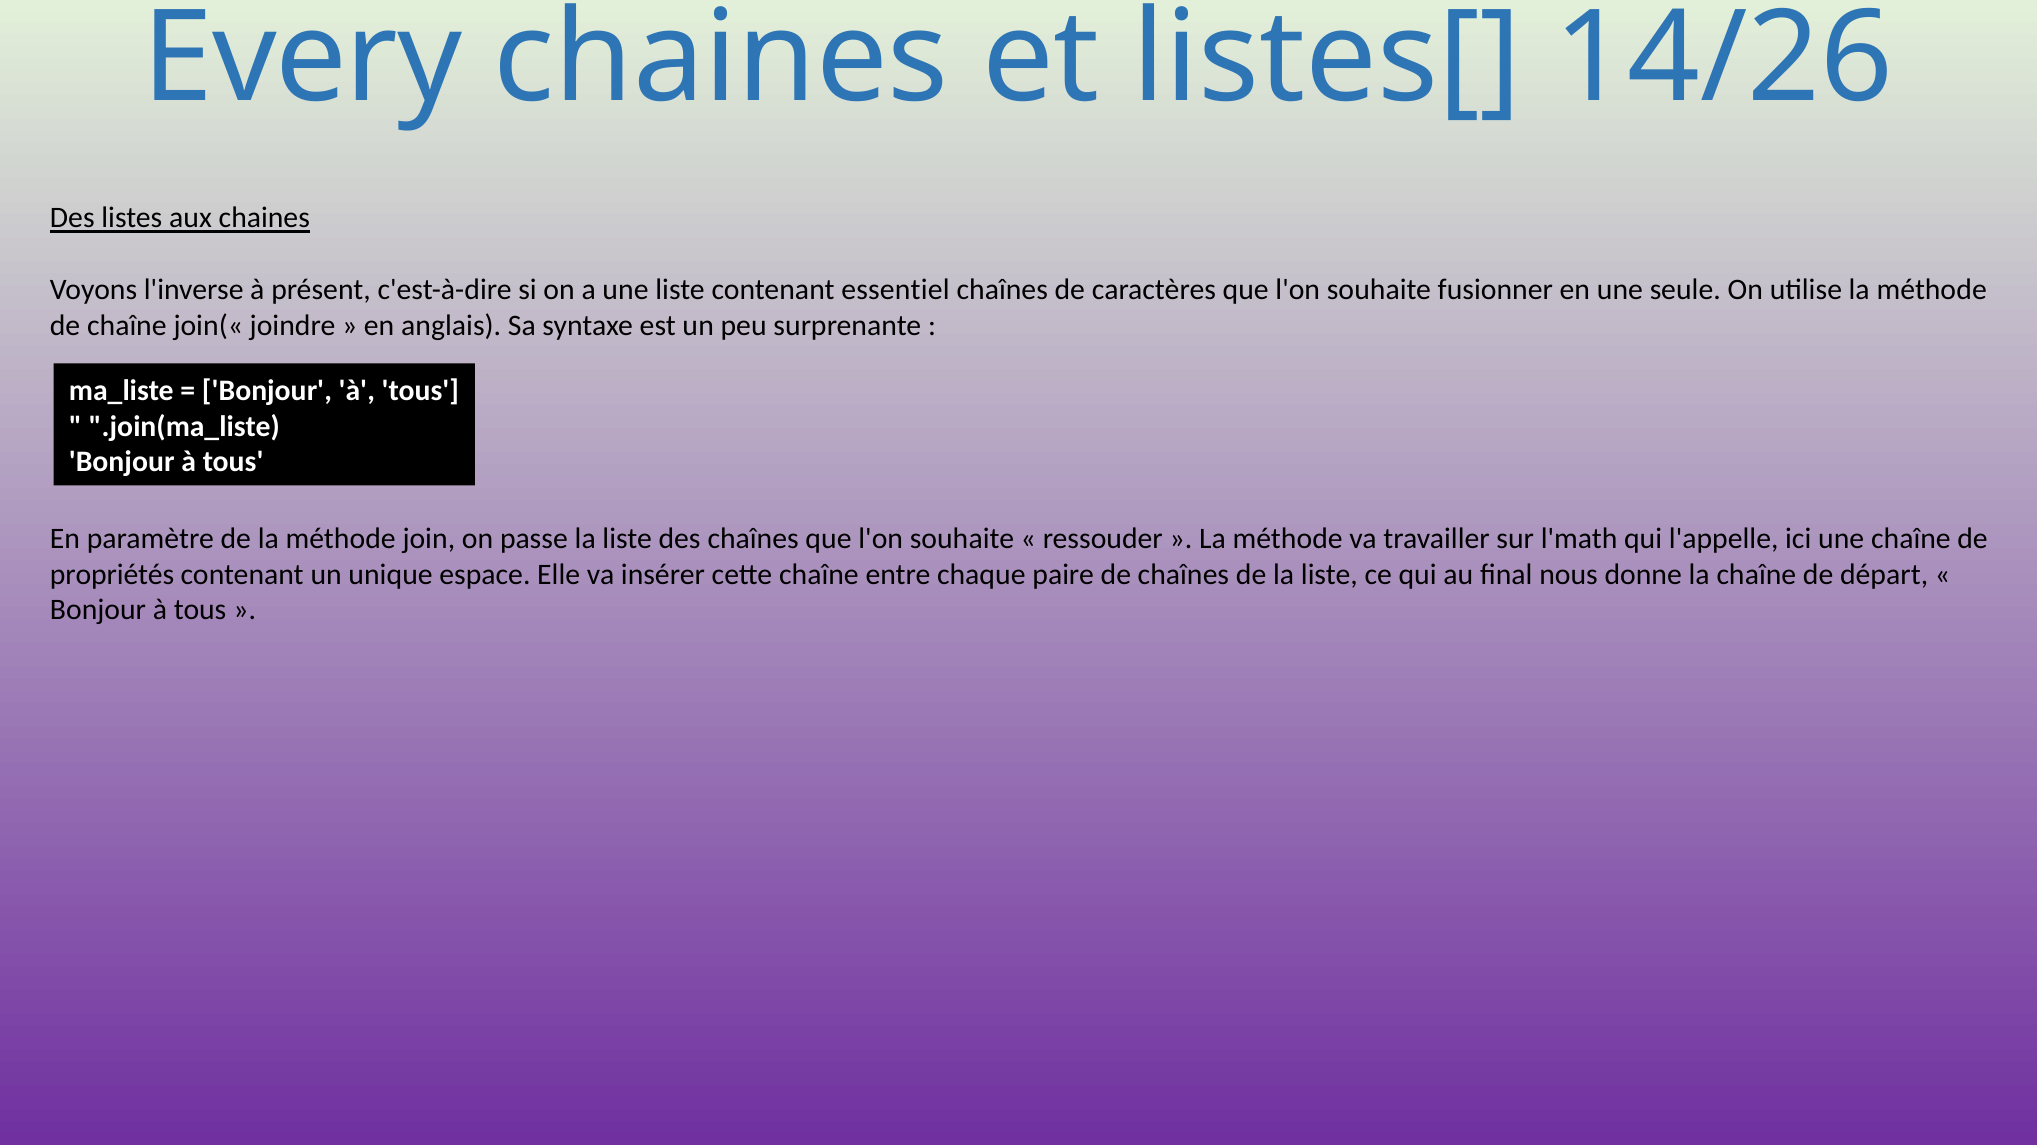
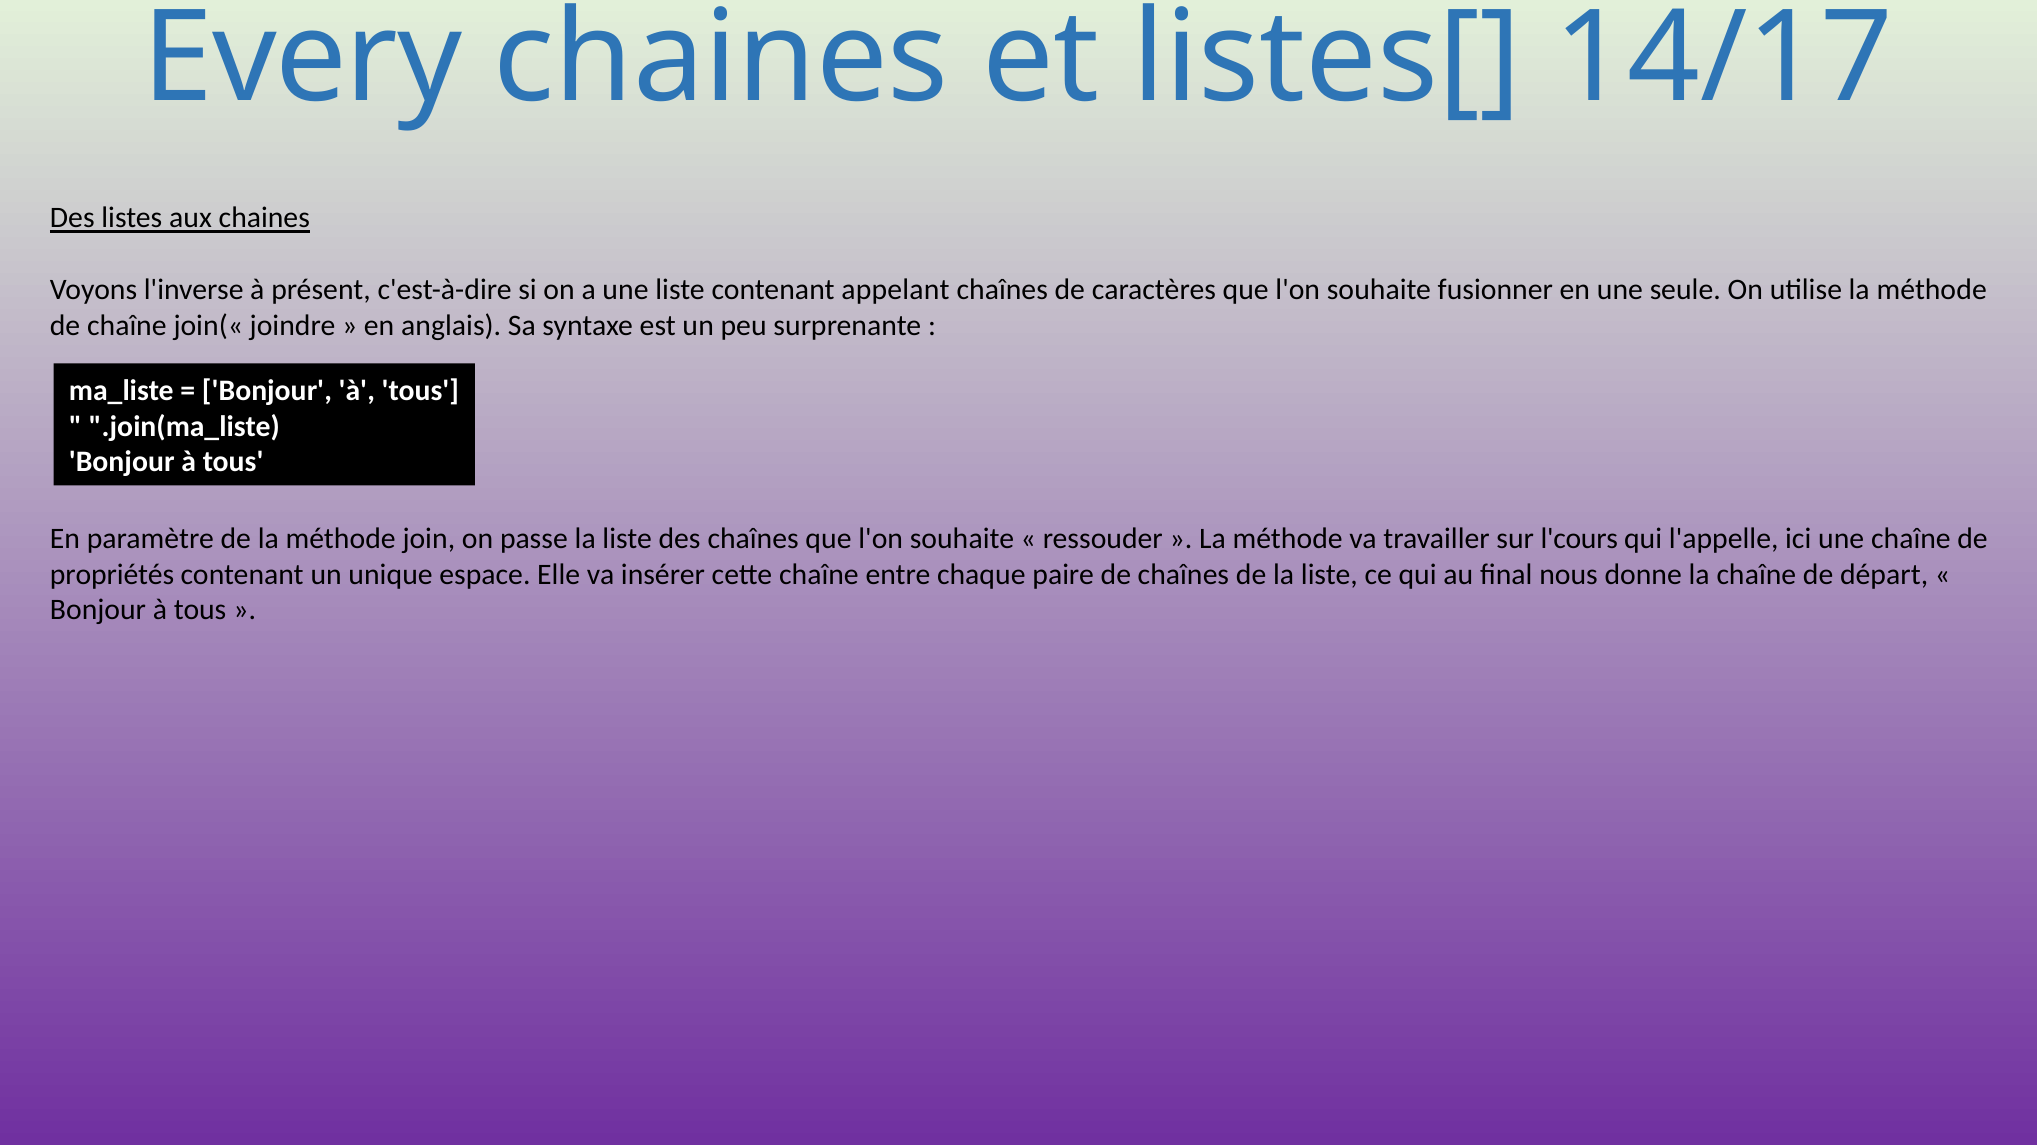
14/26: 14/26 -> 14/17 (1724, 58)
essentiel: essentiel -> appelant (895, 289)
l'math: l'math -> l'cours (1579, 539)
